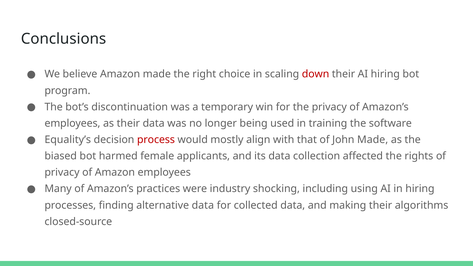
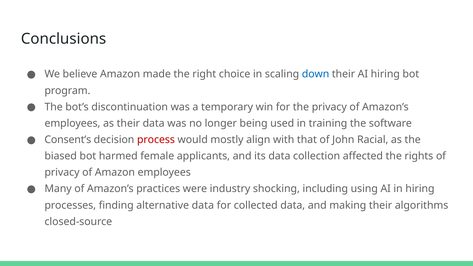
down colour: red -> blue (316, 74)
Equality’s: Equality’s -> Consent’s (68, 140)
John Made: Made -> Racial (373, 140)
